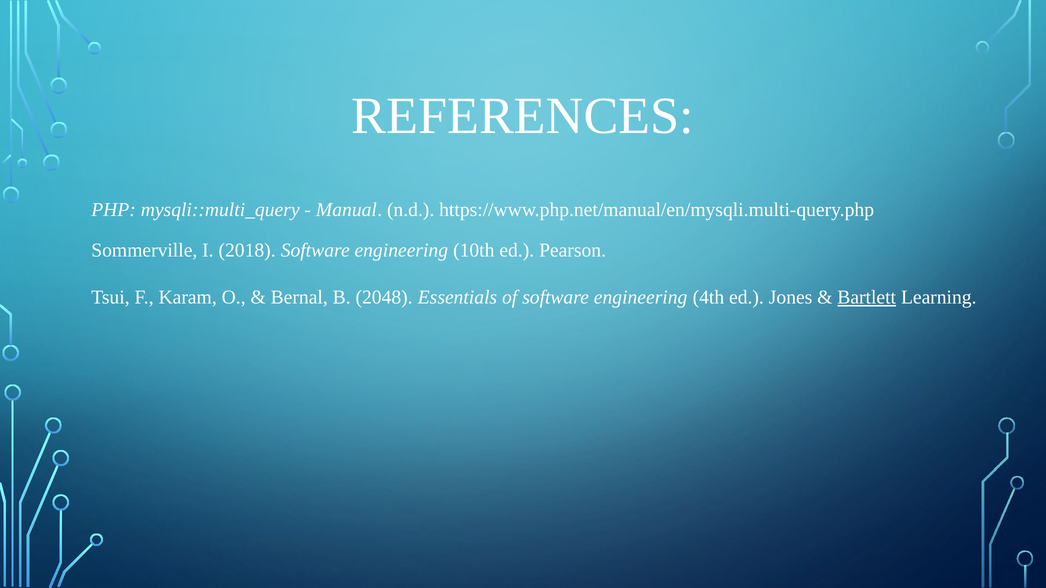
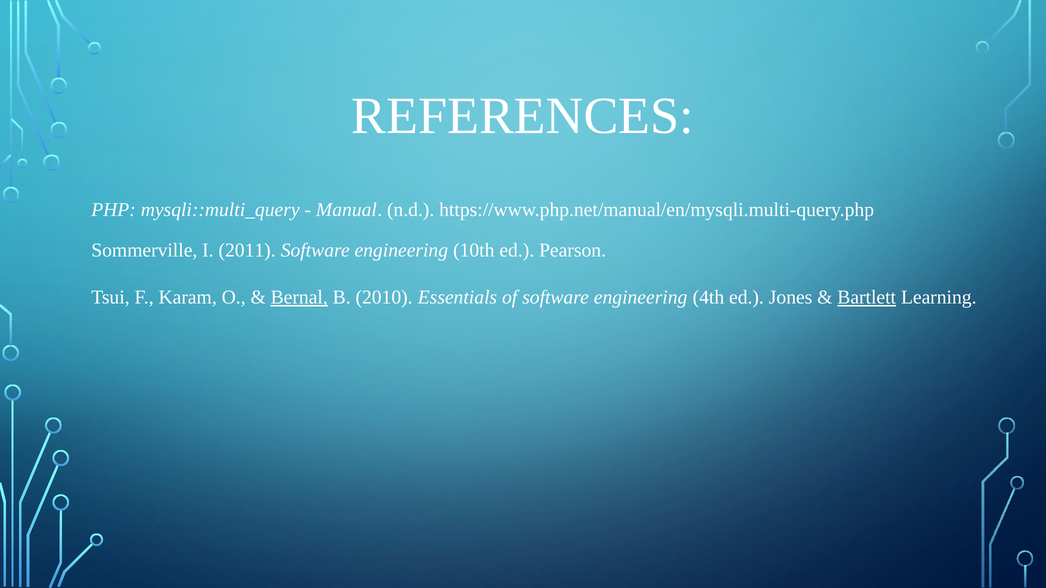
2018: 2018 -> 2011 (247, 250)
Bernal underline: none -> present (299, 297)
2048: 2048 -> 2010 (384, 297)
